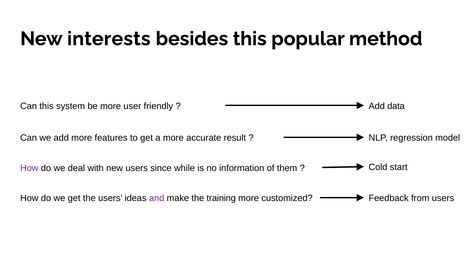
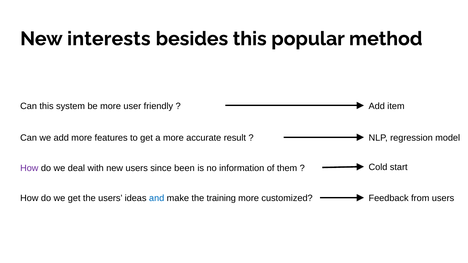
data: data -> item (396, 106)
while: while -> been (184, 168)
and colour: purple -> blue (157, 198)
